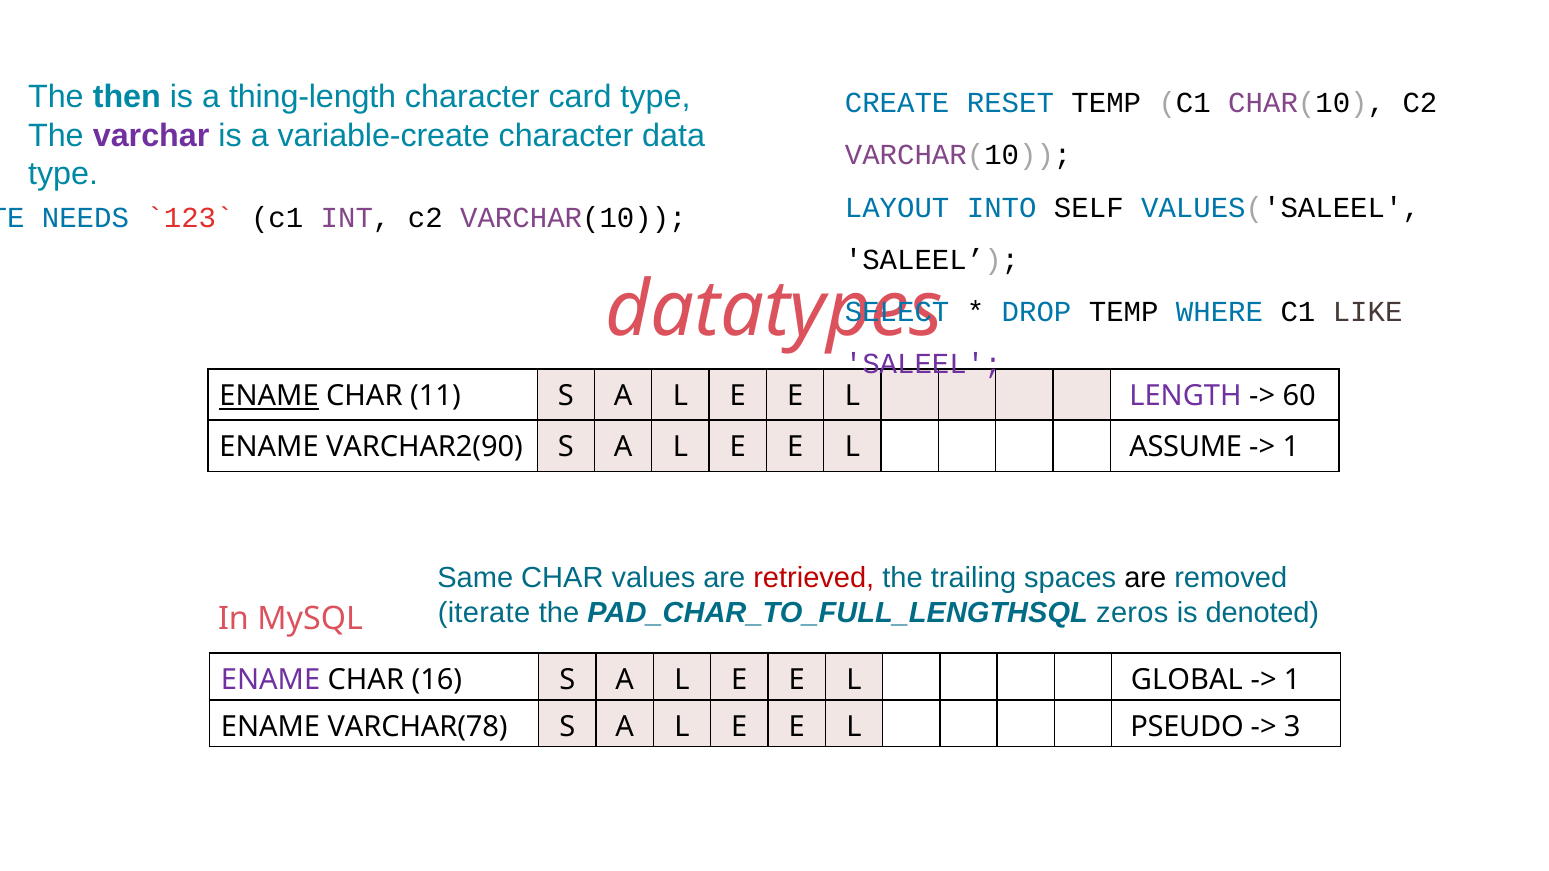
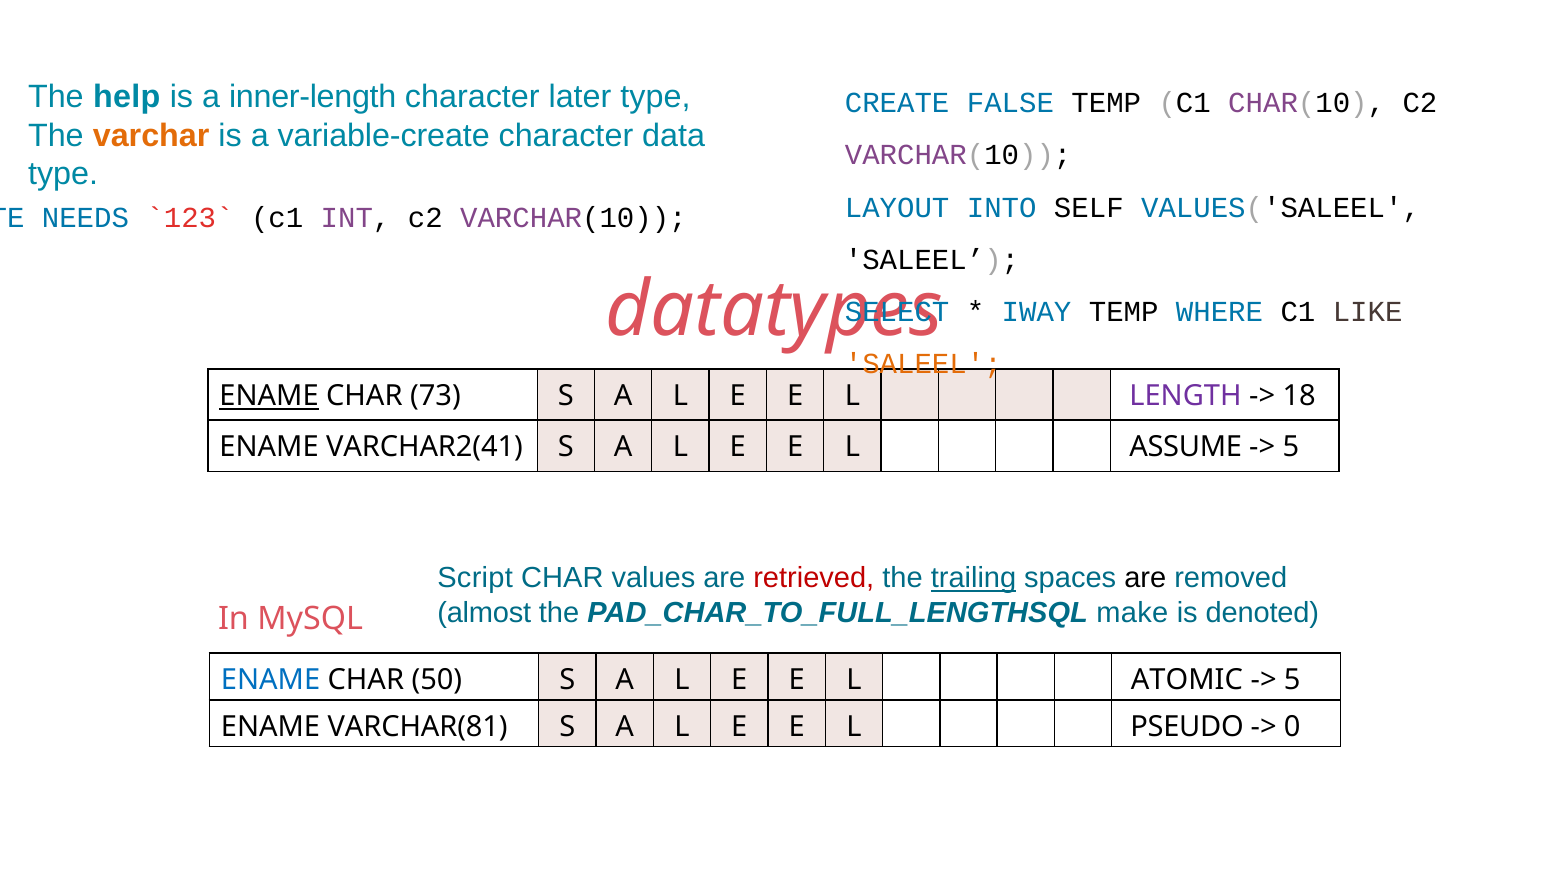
then: then -> help (127, 97)
thing-length: thing-length -> inner-length (313, 97)
card: card -> later (580, 97)
RESET: RESET -> FALSE (1010, 103)
varchar colour: purple -> orange (151, 136)
DROP: DROP -> IWAY (1037, 312)
SALEEL colour: purple -> orange (923, 365)
11: 11 -> 73 (435, 396)
60: 60 -> 18 (1299, 396)
VARCHAR2(90: VARCHAR2(90 -> VARCHAR2(41 (424, 447)
1: 1 -> 5 (1291, 447)
Same: Same -> Script (475, 579)
trailing underline: none -> present (974, 579)
iterate: iterate -> almost (484, 613)
zeros: zeros -> make (1132, 613)
ENAME colour: purple -> blue (271, 680)
16: 16 -> 50 (437, 680)
GLOBAL: GLOBAL -> ATOMIC (1187, 680)
1: 1 -> 5 (1292, 680)
VARCHAR(78: VARCHAR(78 -> VARCHAR(81 (418, 727)
3: 3 -> 0 (1292, 727)
